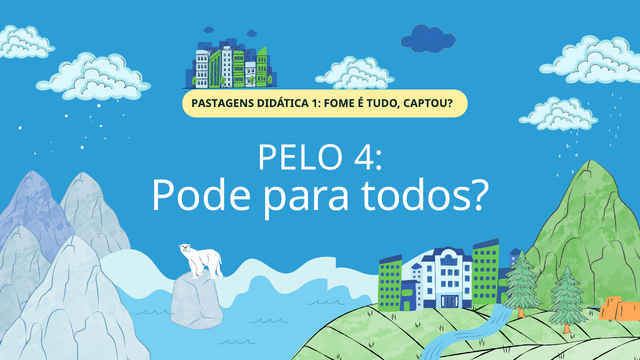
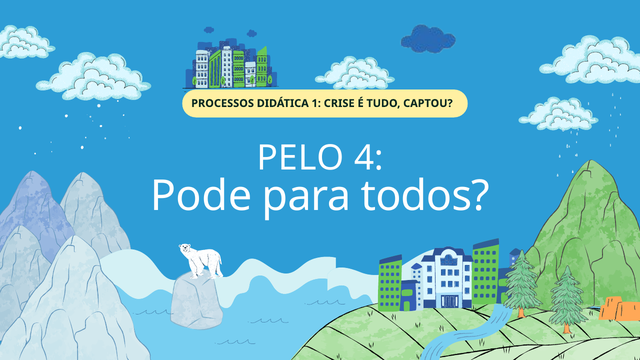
PASTAGENS: PASTAGENS -> PROCESSOS (223, 103)
FOME: FOME -> CRISE (339, 103)
